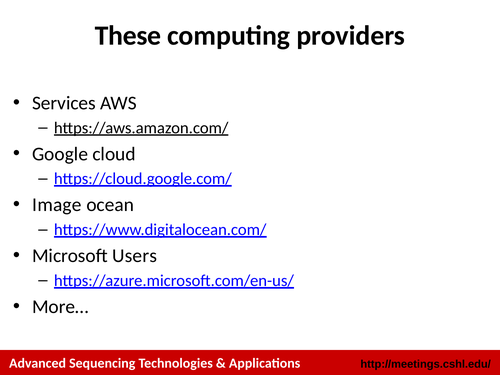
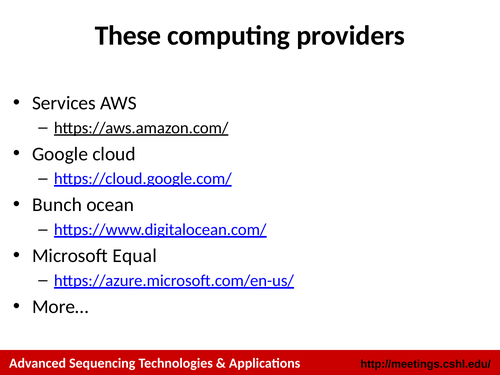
Image: Image -> Bunch (57, 205)
Users: Users -> Equal (135, 256)
